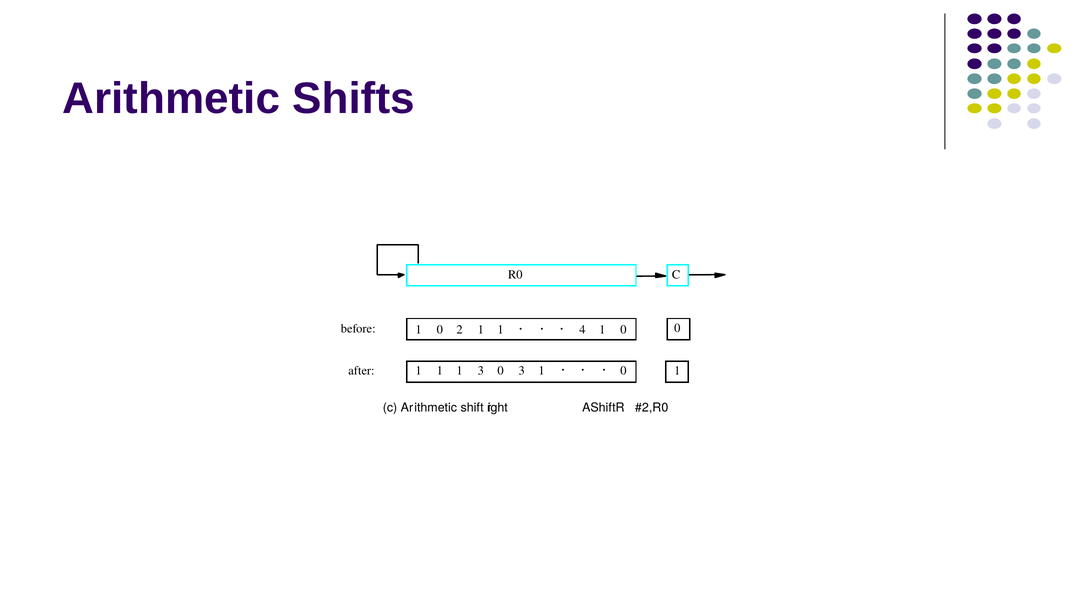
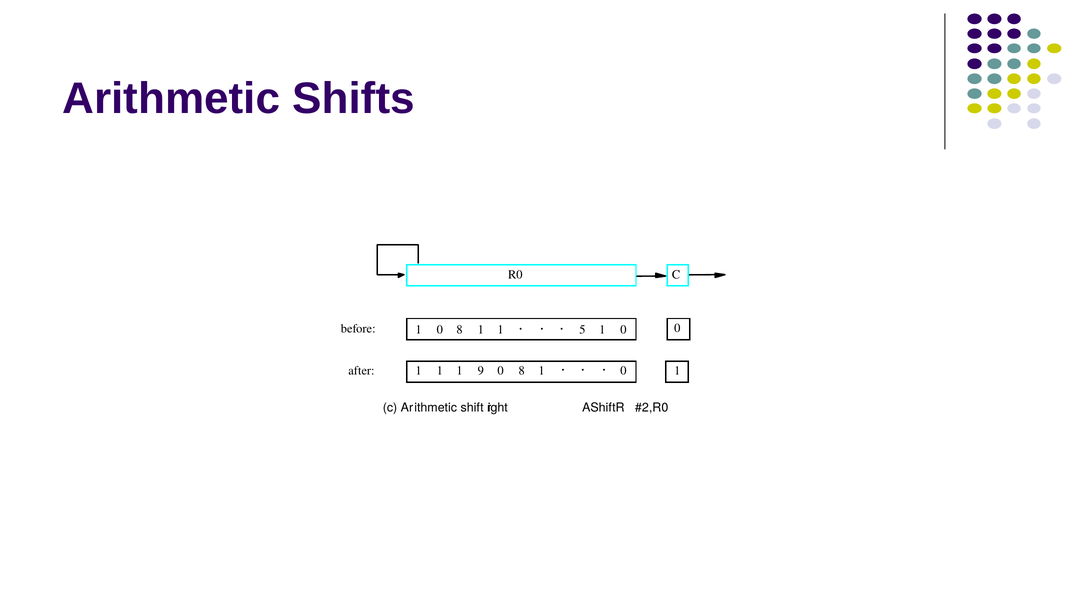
2: 2 -> 8 (460, 329)
4: 4 -> 5 (582, 329)
1 3: 3 -> 9 (481, 370)
3: 3 -> 8 (522, 370)
